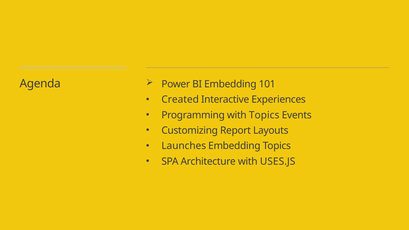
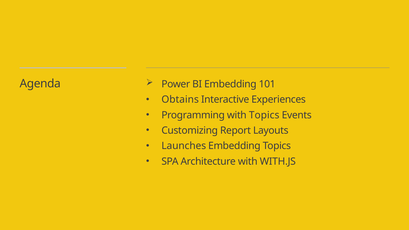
Created: Created -> Obtains (180, 100)
USES.JS: USES.JS -> WITH.JS (278, 161)
